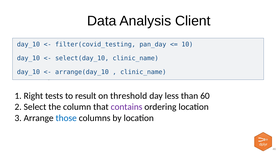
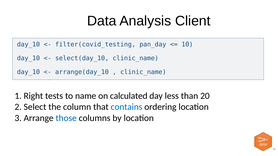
result: result -> name (86, 96)
threshold: threshold -> calculated (129, 96)
60: 60 -> 20 (205, 96)
contains colour: purple -> blue (127, 107)
